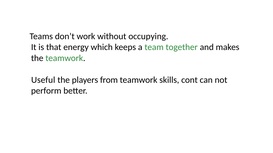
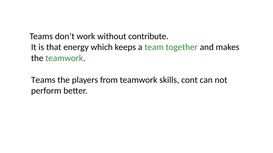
occupying: occupying -> contribute (148, 36)
Useful: Useful -> Teams (43, 80)
